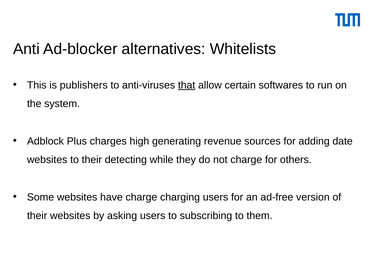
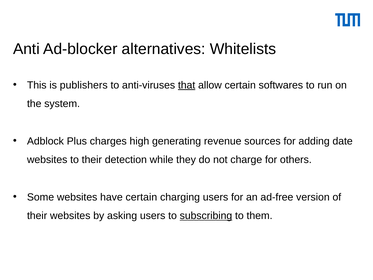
detecting: detecting -> detection (126, 160)
have charge: charge -> certain (141, 197)
subscribing underline: none -> present (206, 216)
